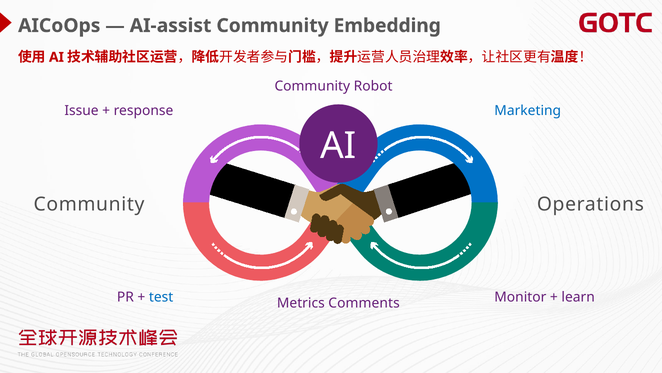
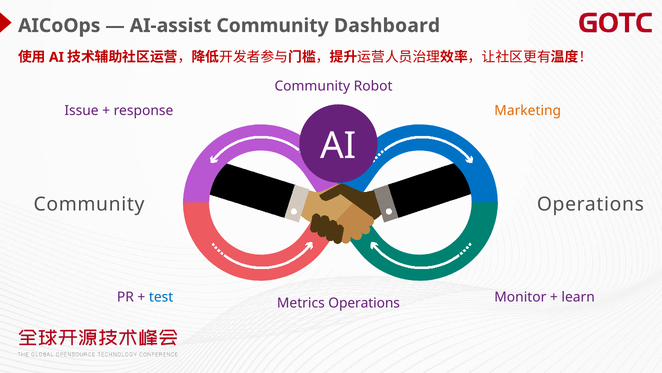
Embedding: Embedding -> Dashboard (387, 26)
Marketing colour: blue -> orange (528, 110)
Metrics Comments: Comments -> Operations (364, 302)
